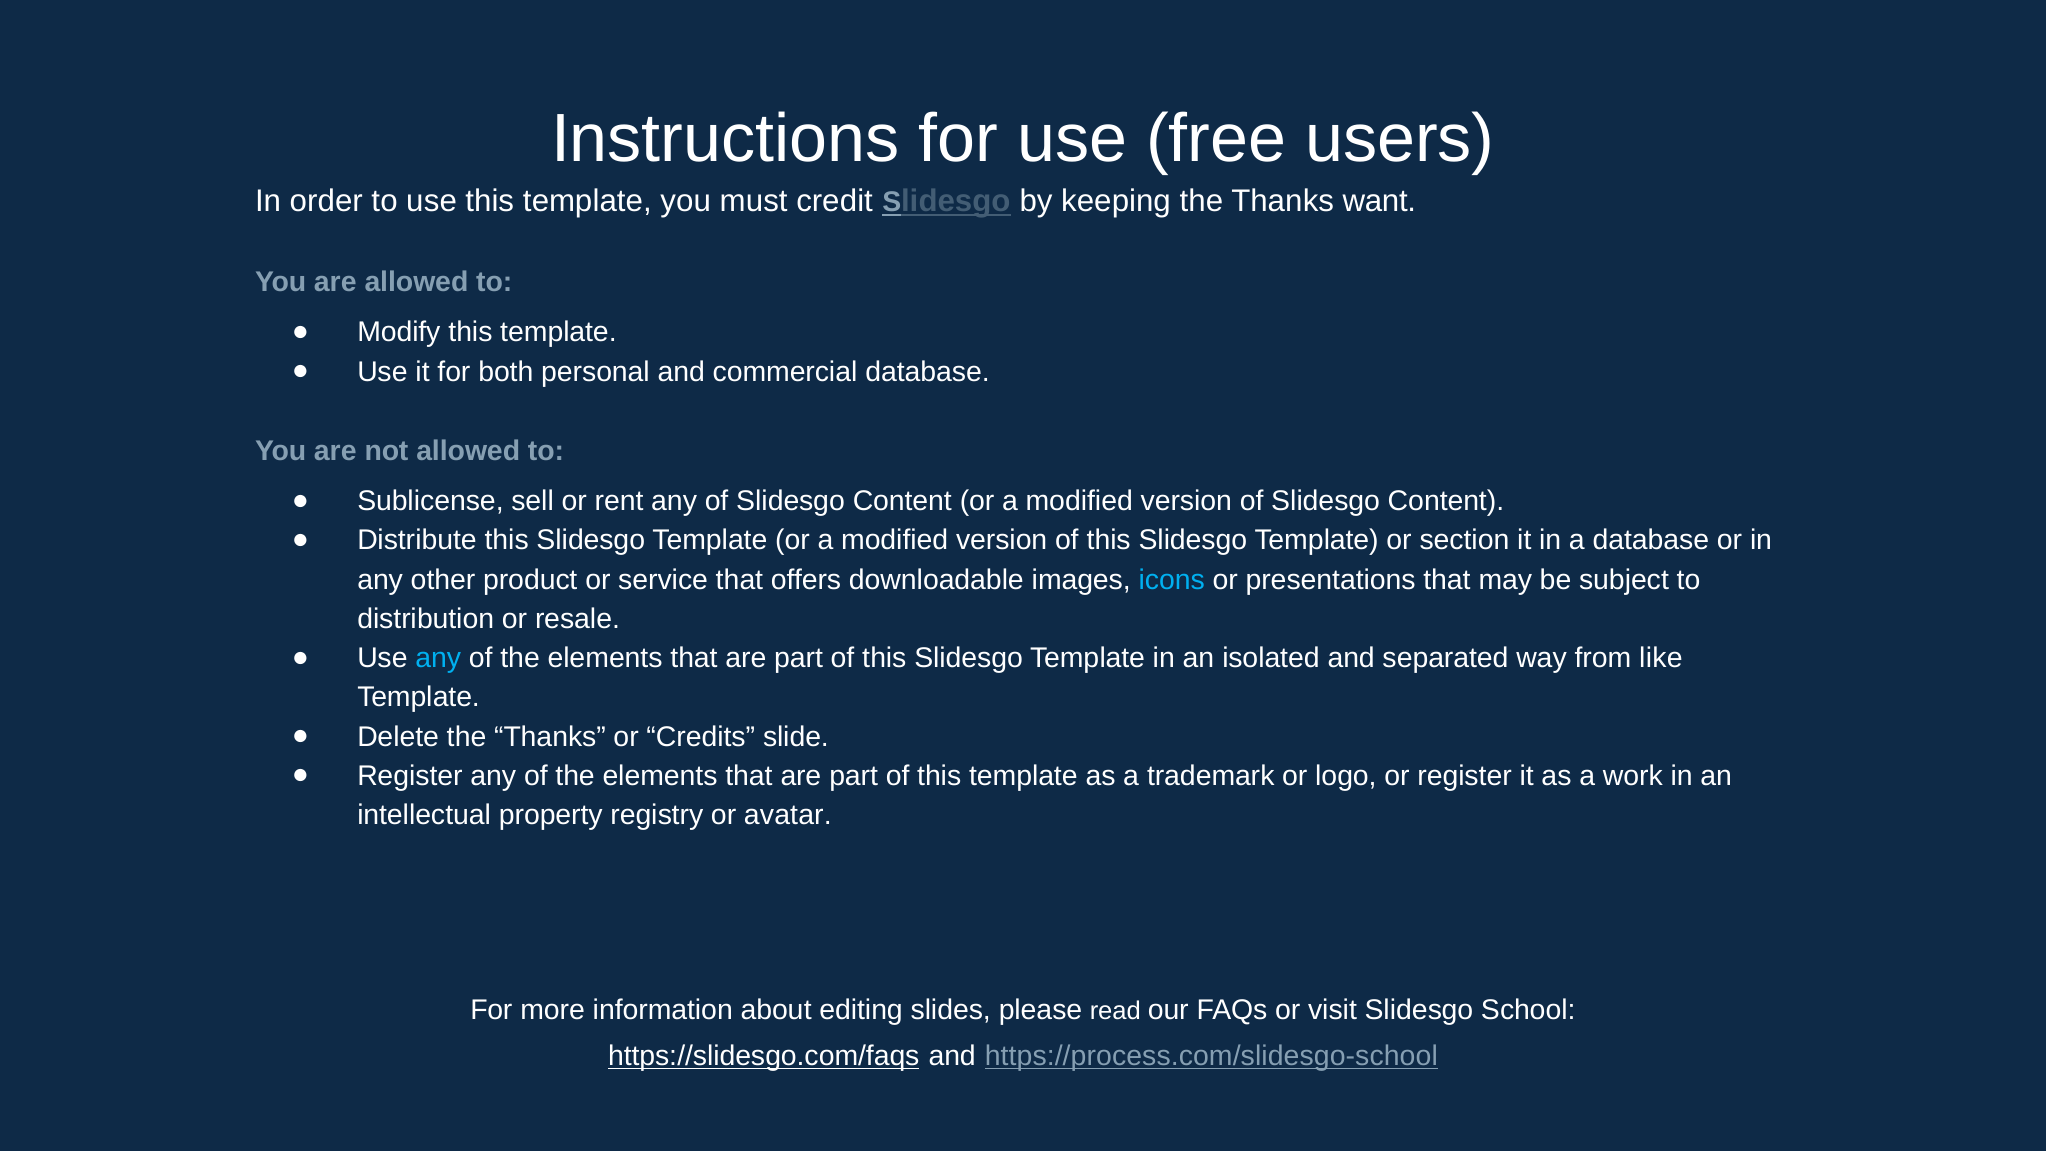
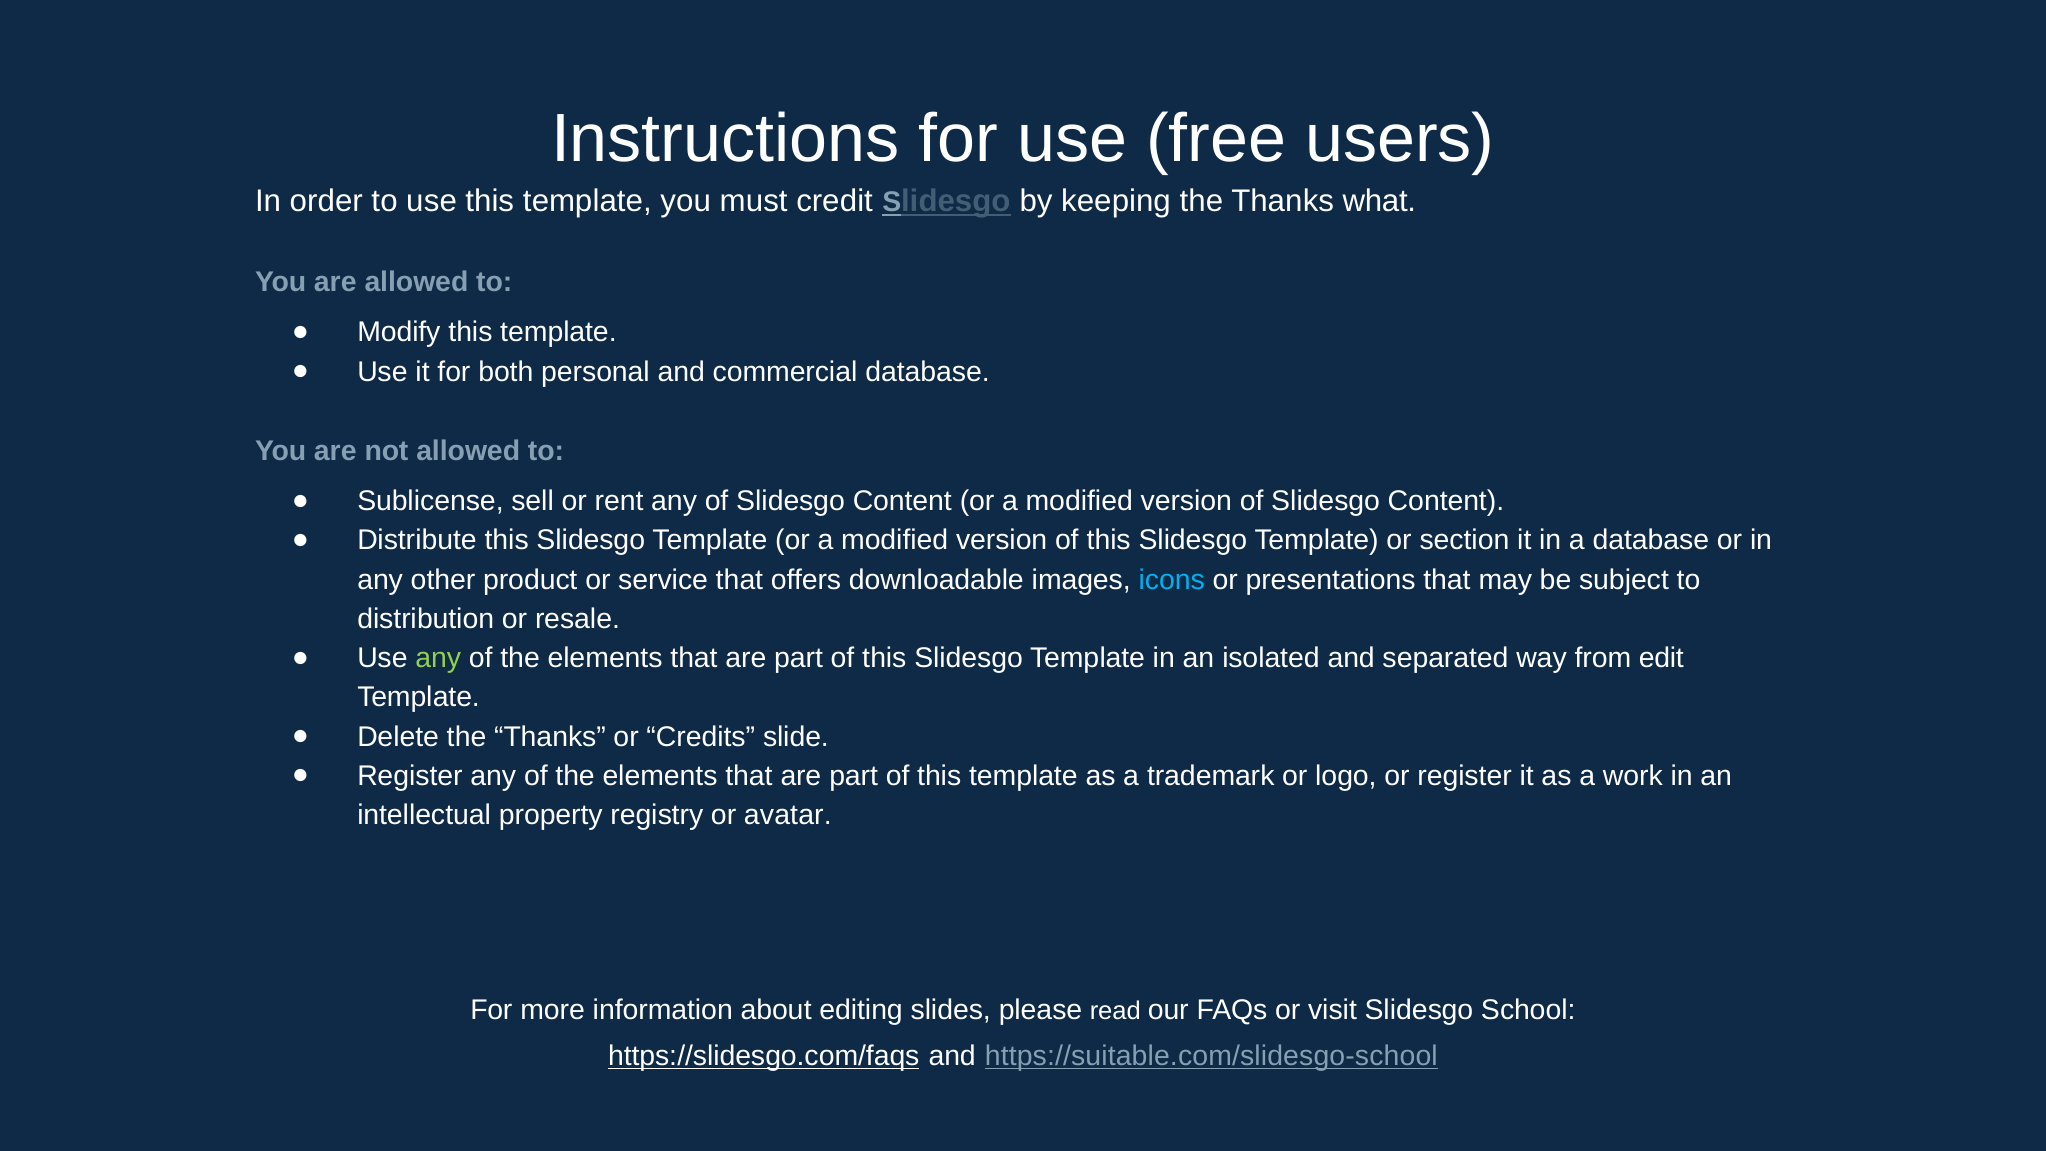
want: want -> what (1379, 201)
any colour: light blue -> light green (438, 658)
like: like -> edit (1661, 658)
https://process.com/slidesgo-school: https://process.com/slidesgo-school -> https://suitable.com/slidesgo-school (1211, 1056)
